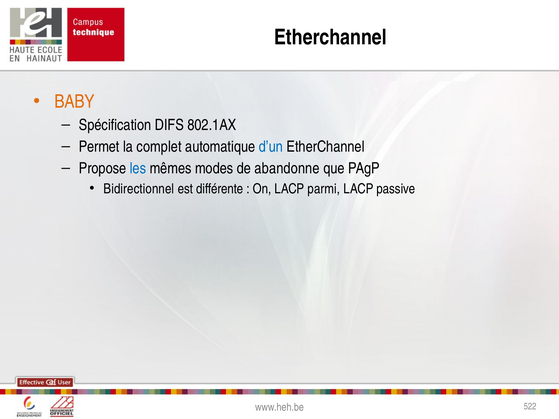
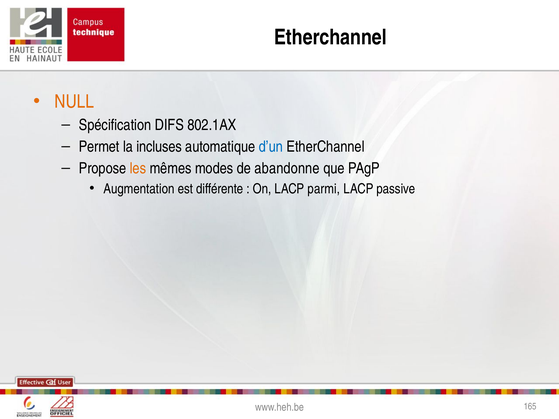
BABY: BABY -> NULL (74, 102)
complet: complet -> incluses (159, 147)
les colour: blue -> orange (138, 169)
Bidirectionnel: Bidirectionnel -> Augmentation (139, 189)
522: 522 -> 165 (530, 407)
